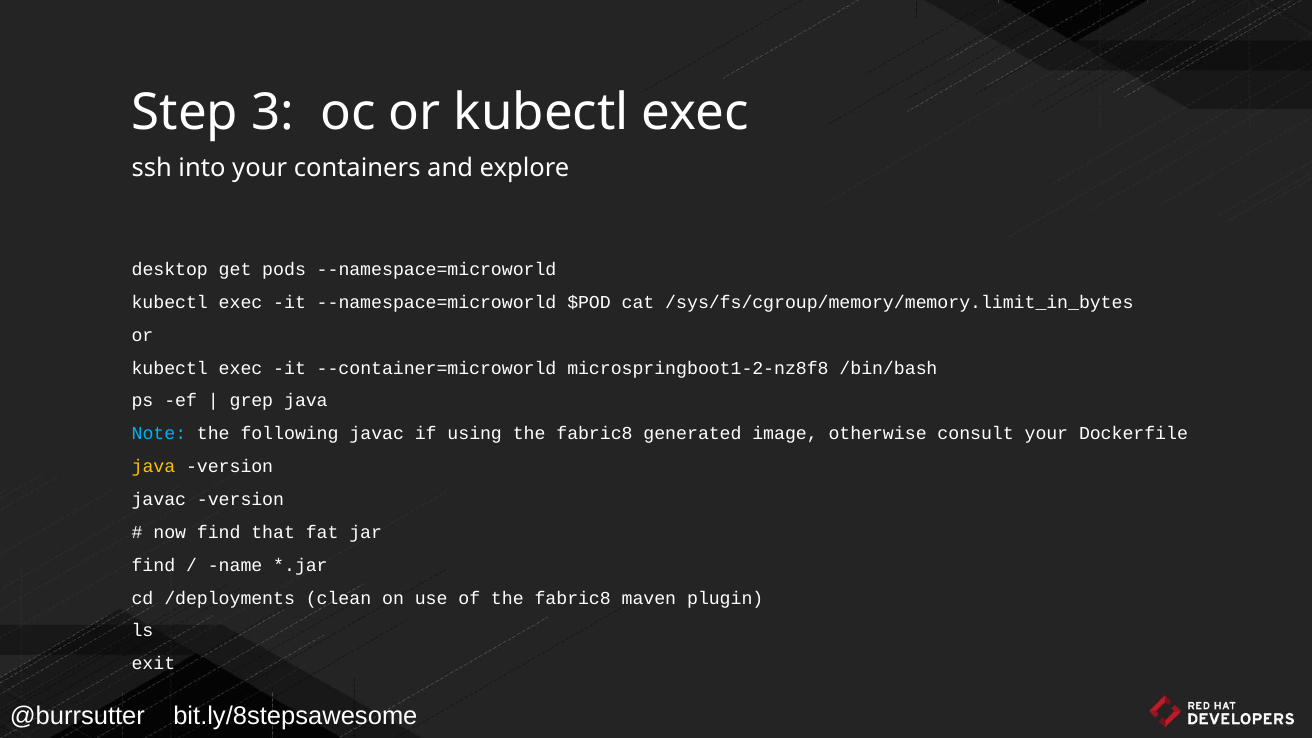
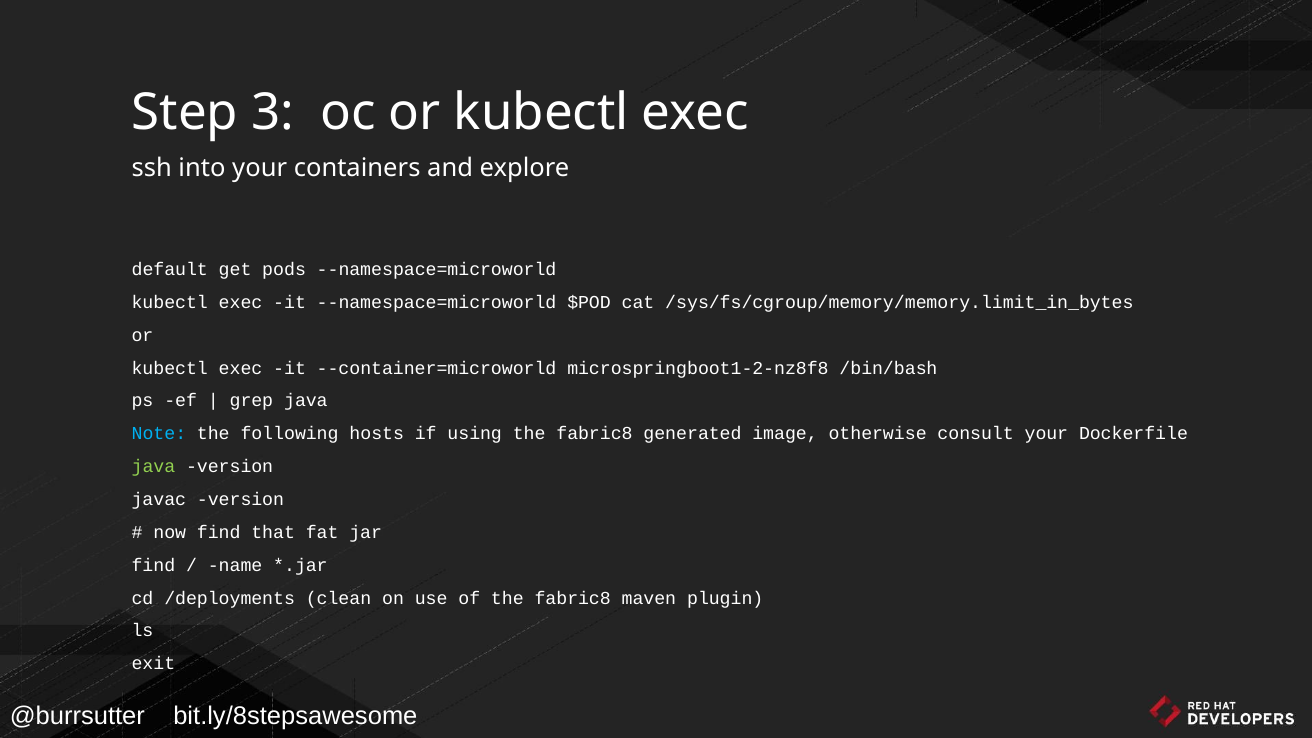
desktop: desktop -> default (170, 270)
following javac: javac -> hosts (377, 434)
java colour: yellow -> light green (154, 467)
